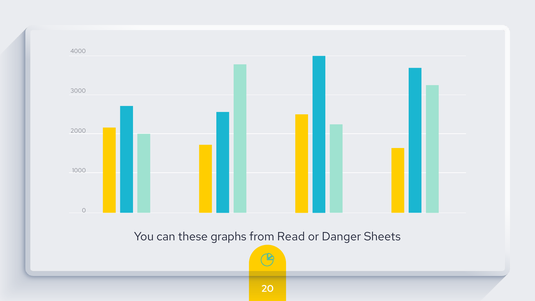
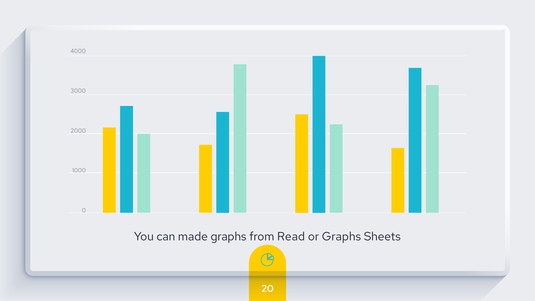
these: these -> made (193, 237)
or Danger: Danger -> Graphs (341, 237)
